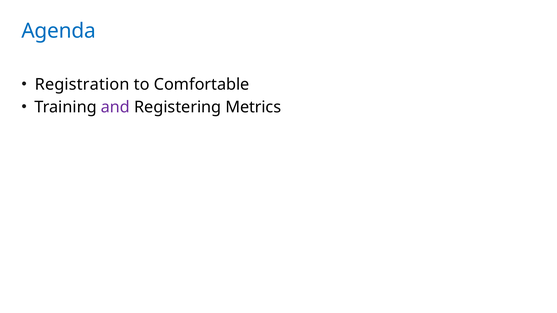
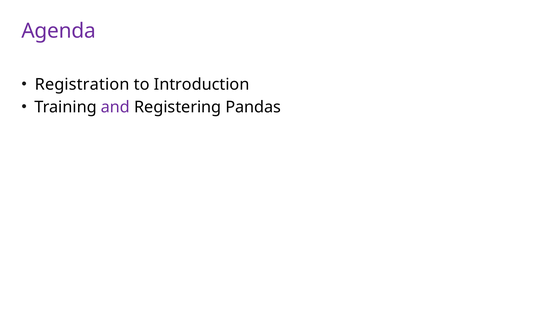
Agenda colour: blue -> purple (59, 31)
Comfortable: Comfortable -> Introduction (202, 85)
Metrics: Metrics -> Pandas (253, 107)
